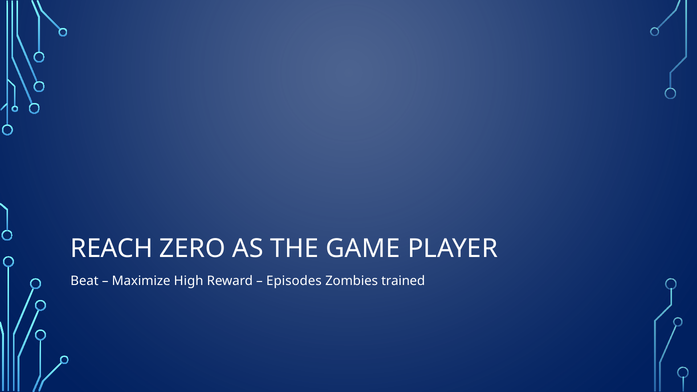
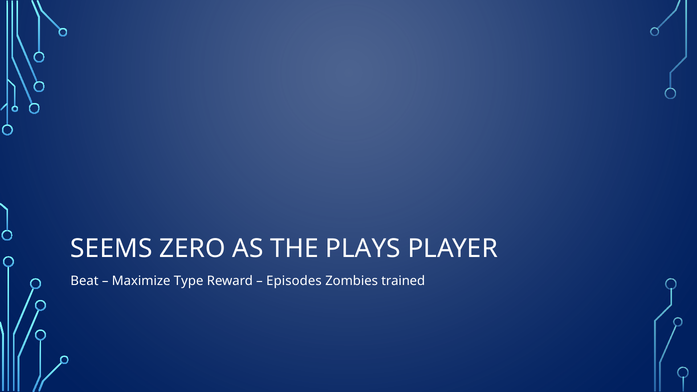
REACH: REACH -> SEEMS (112, 249)
GAME: GAME -> PLAYS (363, 249)
High: High -> Type (189, 281)
